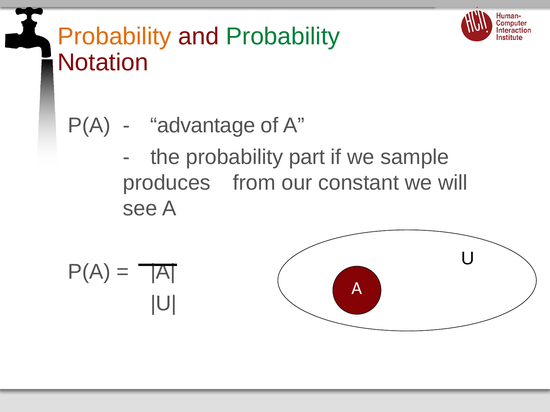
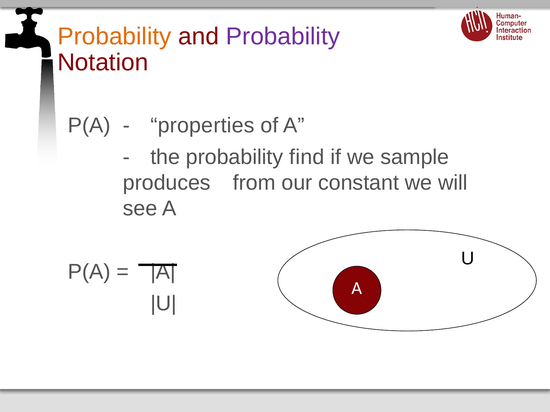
Probability colour: green -> purple (283, 37)
advantage: advantage -> properties (202, 125)
part: part -> find (307, 157)
